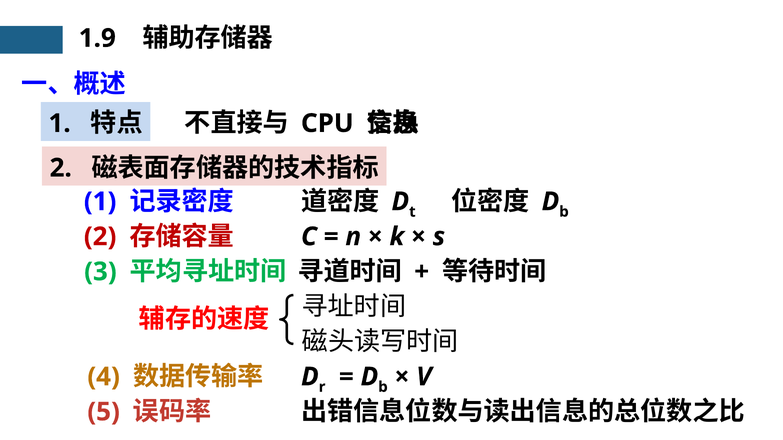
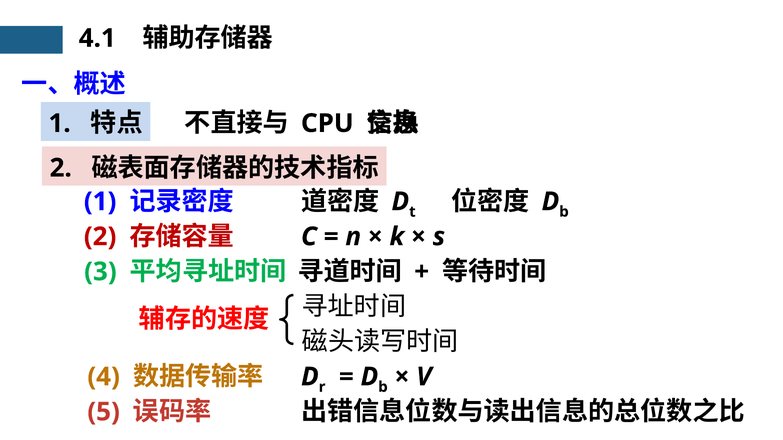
1.9: 1.9 -> 4.1 (97, 38)
